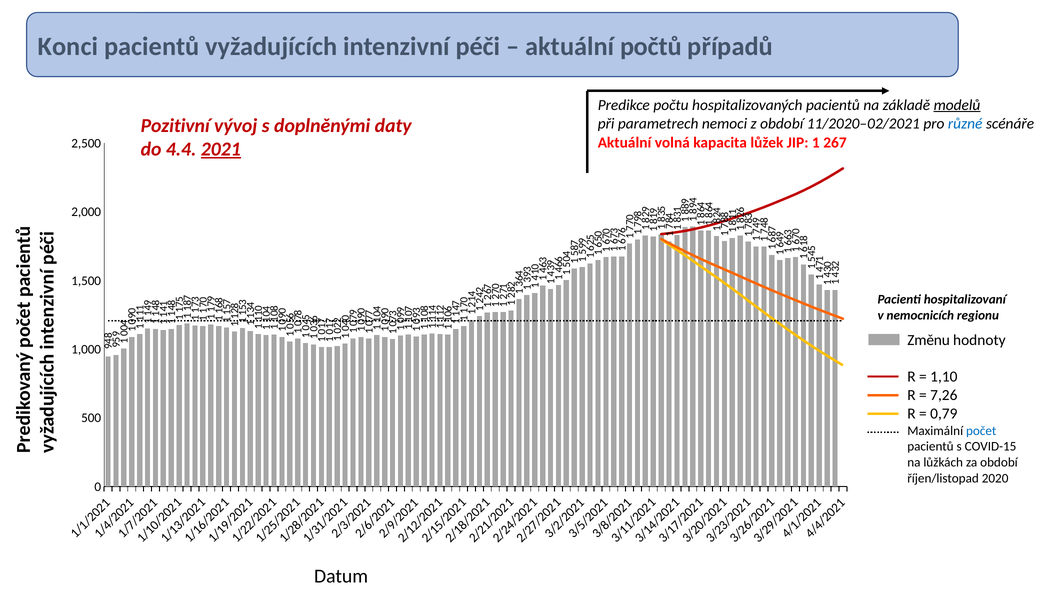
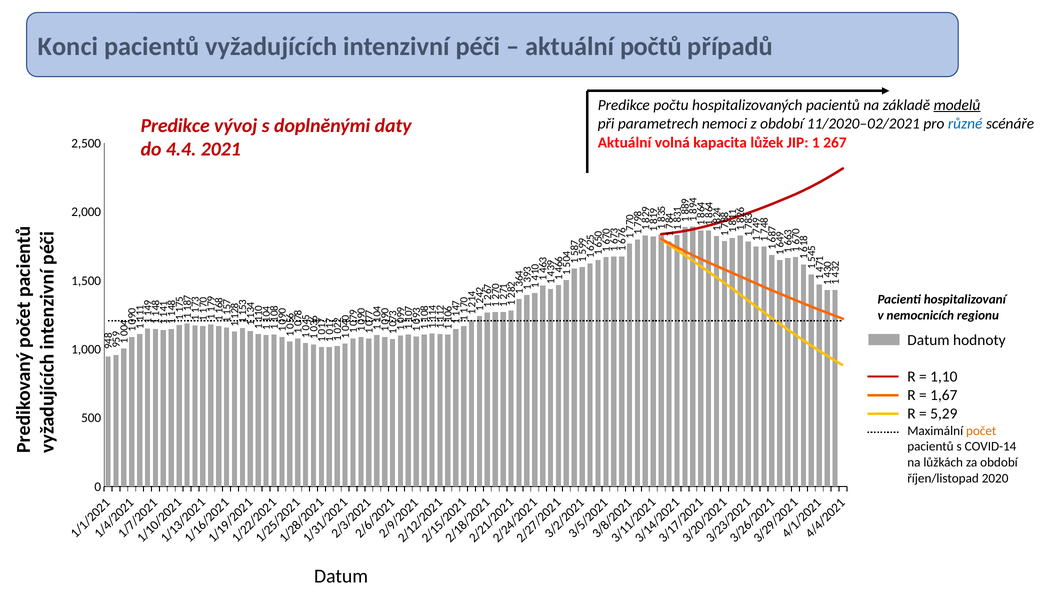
Pozitivní: Pozitivní -> Predikce (175, 125)
2021 underline: present -> none (221, 149)
Změnu: Změnu -> Datum (928, 340)
7,26: 7,26 -> 1,67 (944, 395)
0,79: 0,79 -> 5,29 (944, 413)
počet colour: blue -> orange (981, 430)
COVID-15: COVID-15 -> COVID-14 (991, 446)
